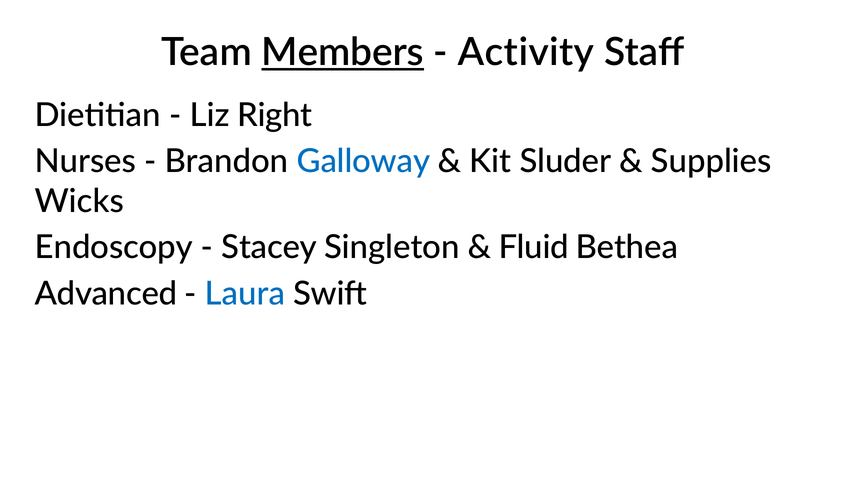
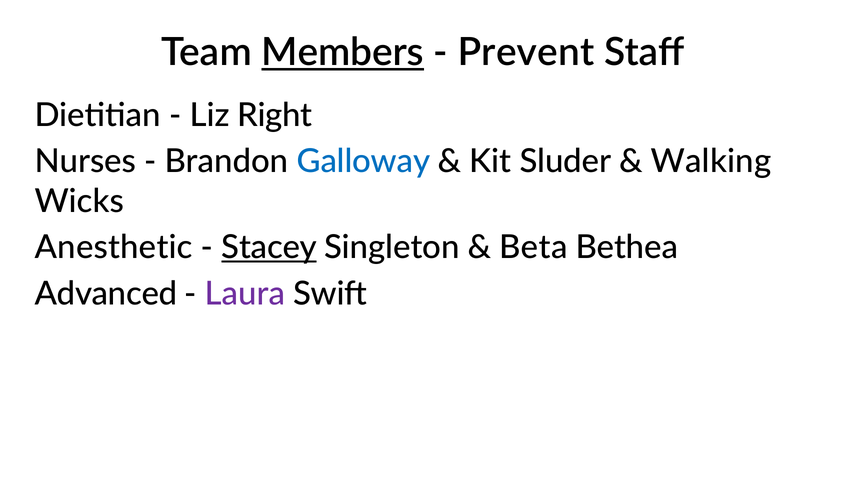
Activity: Activity -> Prevent (526, 53)
Supplies: Supplies -> Walking (711, 162)
Endoscopy: Endoscopy -> Anesthetic (114, 247)
Stacey underline: none -> present (269, 247)
Fluid: Fluid -> Beta (533, 247)
Laura colour: blue -> purple (245, 294)
